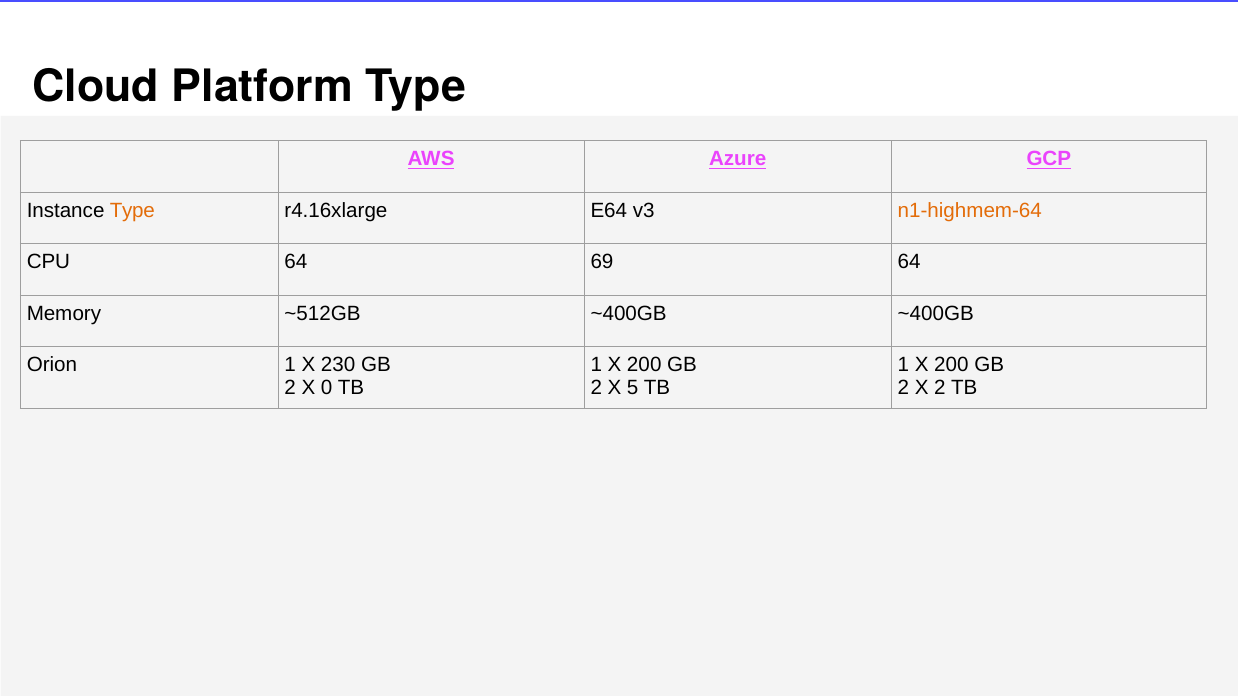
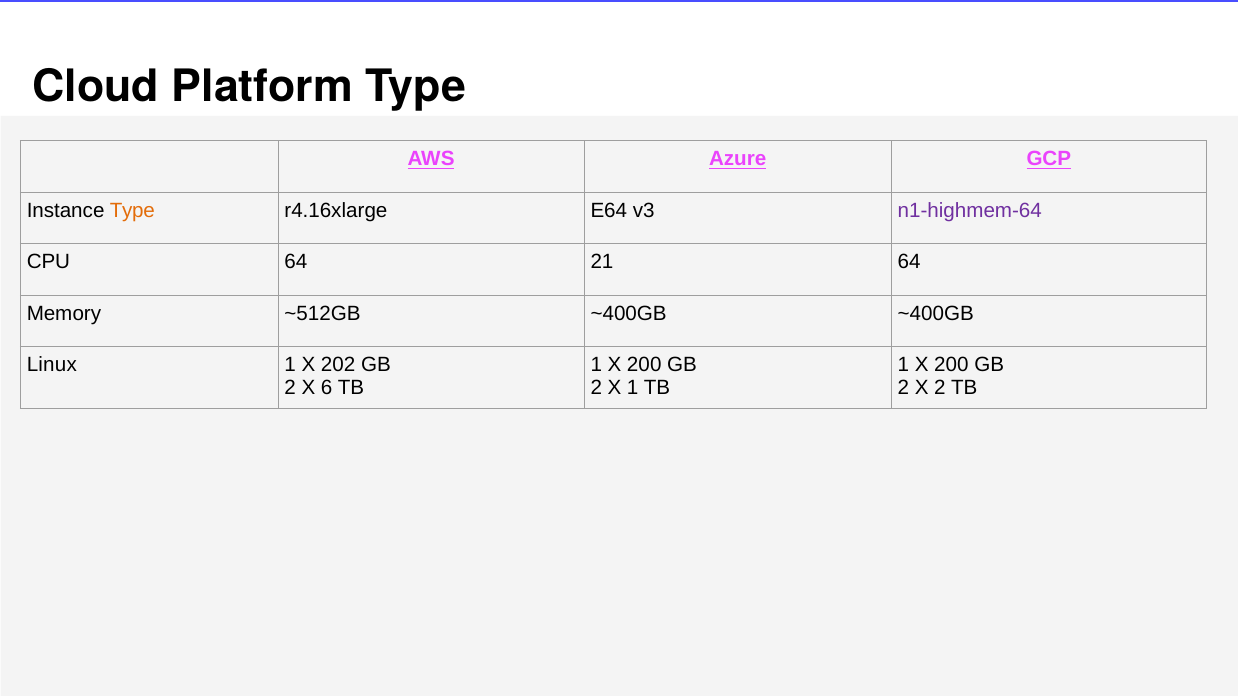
n1-highmem-64 colour: orange -> purple (970, 211)
69: 69 -> 21 (602, 262)
Orion: Orion -> Linux (52, 365)
230: 230 -> 202 (338, 365)
0: 0 -> 6 (327, 388)
X 5: 5 -> 1 (633, 388)
